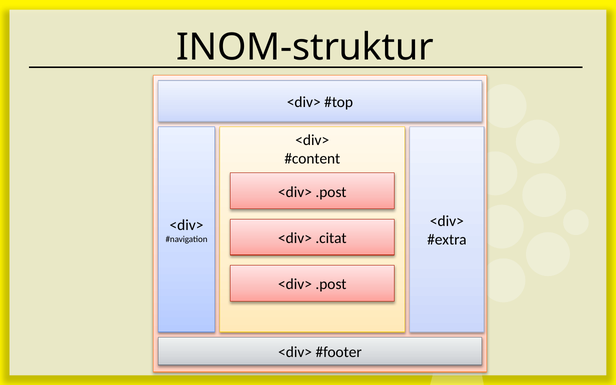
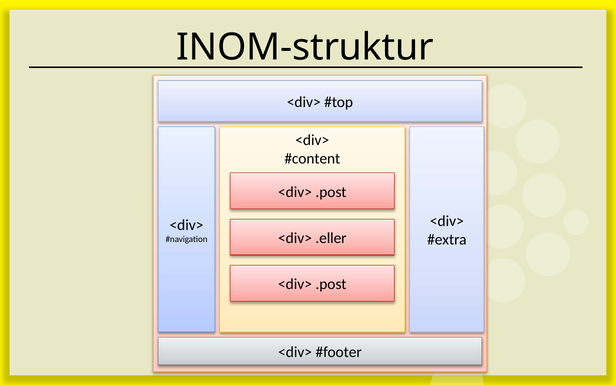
.citat: .citat -> .eller (331, 238)
